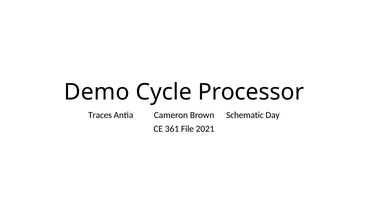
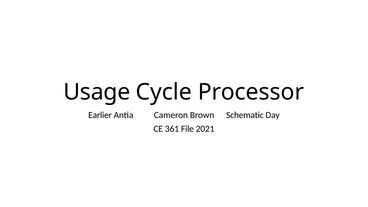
Demo: Demo -> Usage (97, 92)
Traces: Traces -> Earlier (100, 115)
